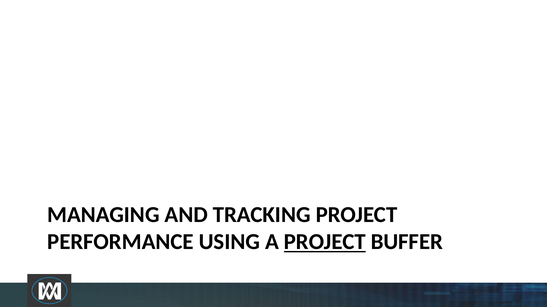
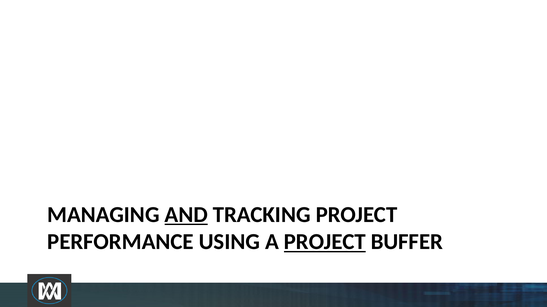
AND underline: none -> present (186, 215)
